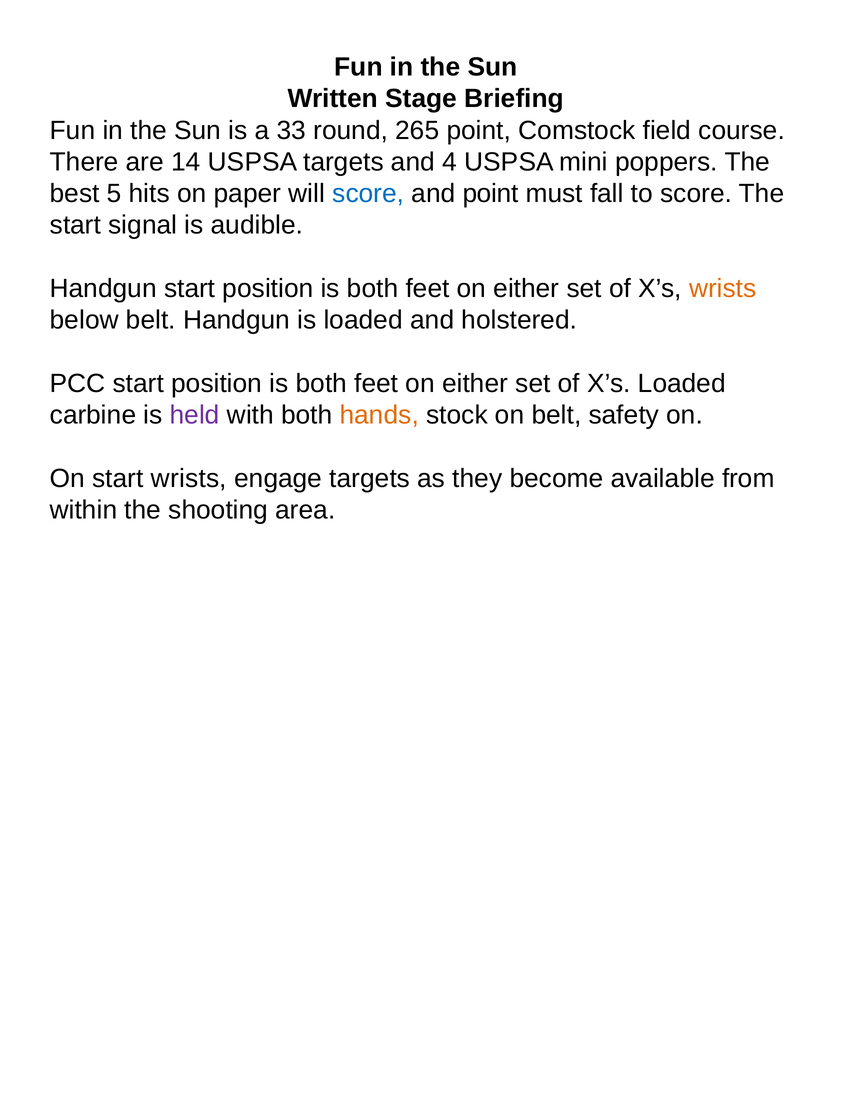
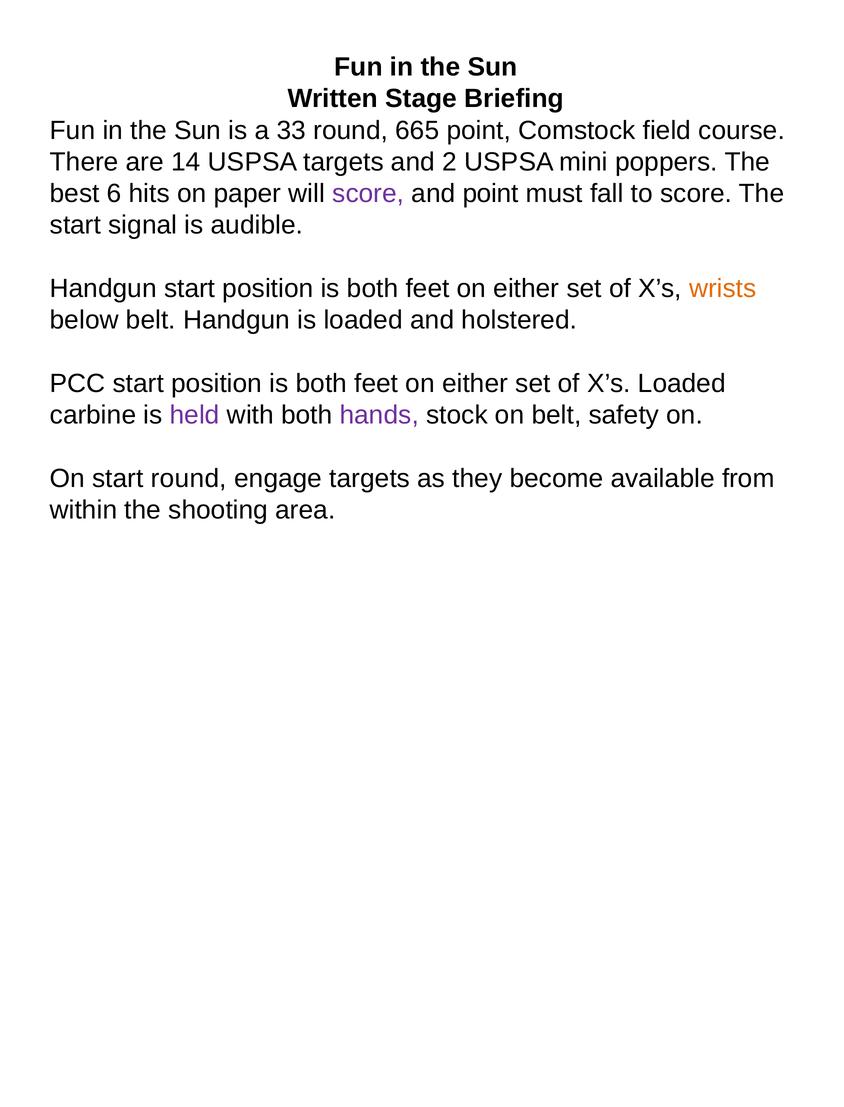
265: 265 -> 665 (417, 130)
4: 4 -> 2 (450, 162)
5: 5 -> 6 (114, 194)
score colour: blue -> purple (368, 194)
hands colour: orange -> purple (379, 415)
start wrists: wrists -> round (189, 479)
